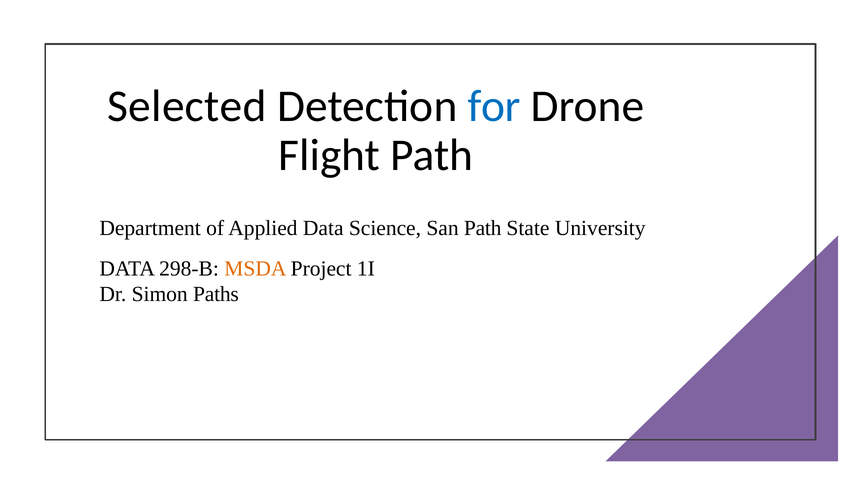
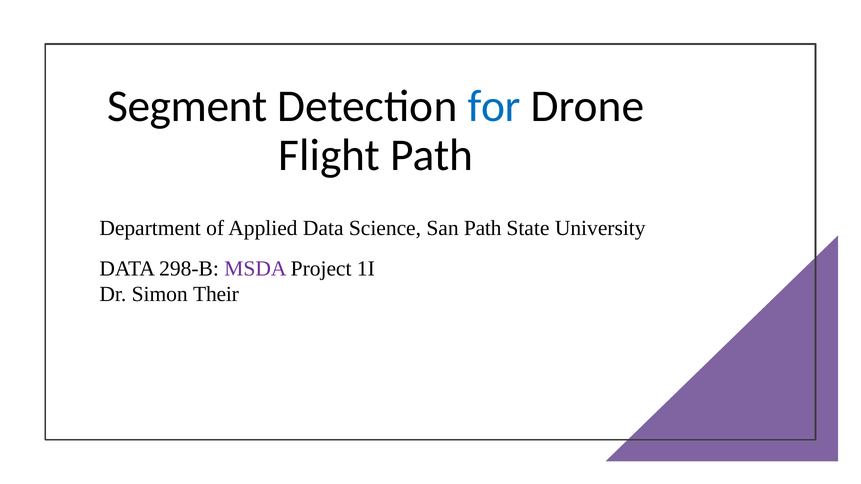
Selected: Selected -> Segment (187, 106)
MSDA colour: orange -> purple (255, 269)
Paths: Paths -> Their (216, 294)
